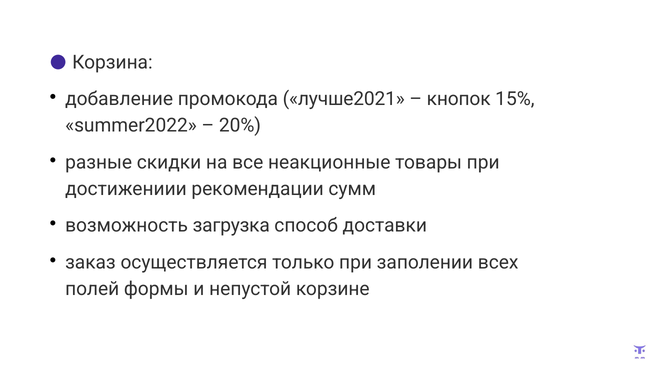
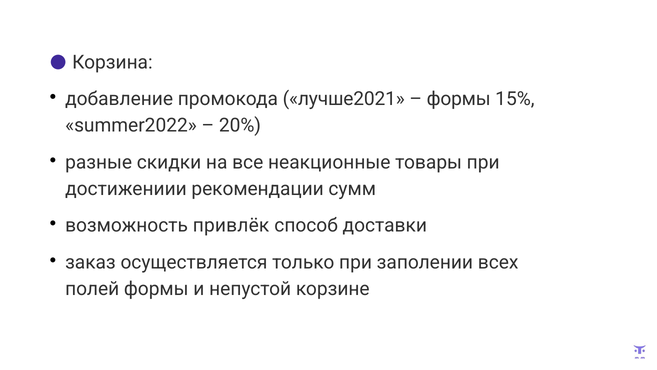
кнопок: кнопок -> формы (459, 99)
загрузка: загрузка -> привлёк (231, 225)
